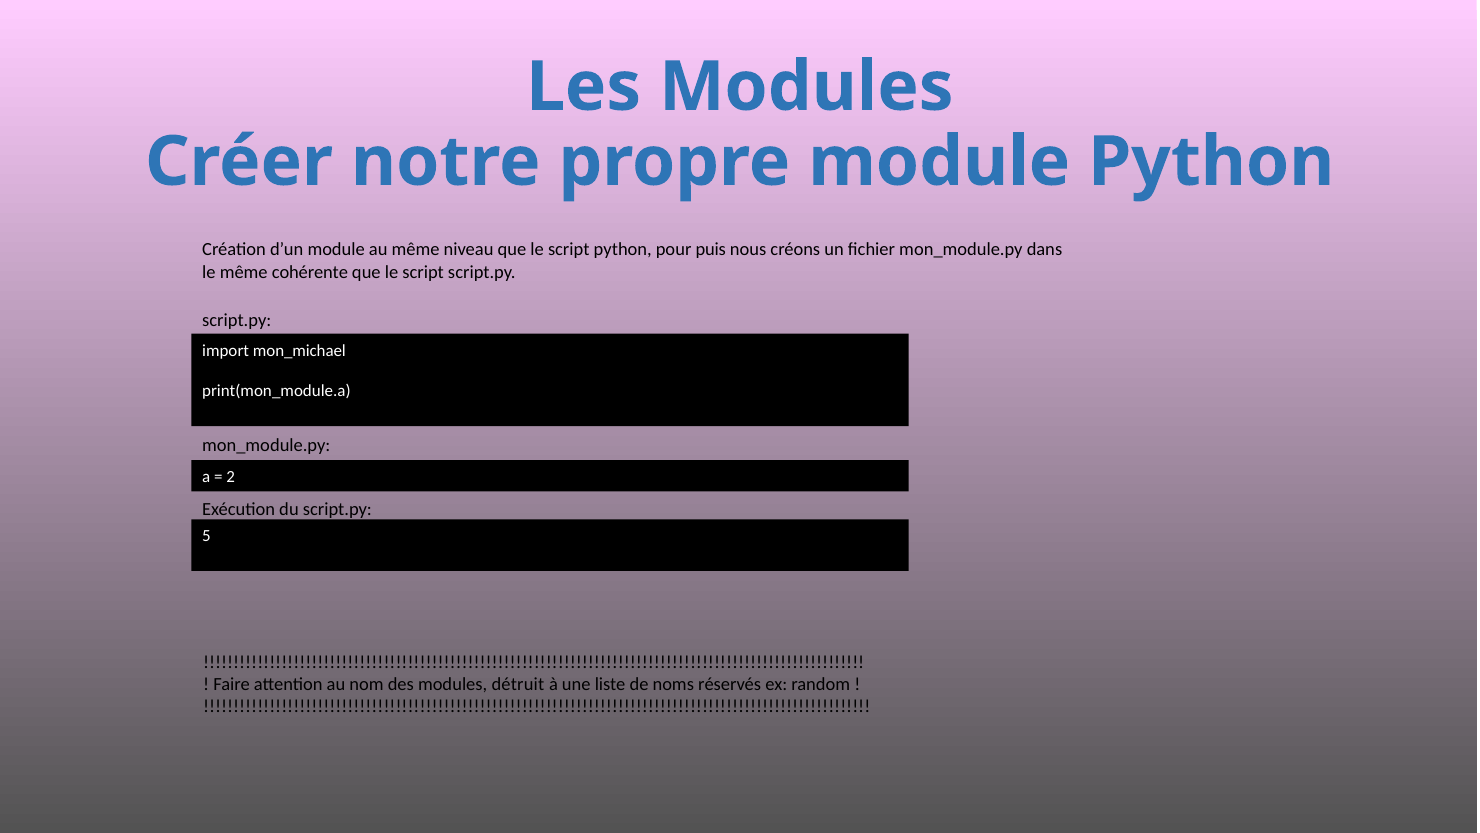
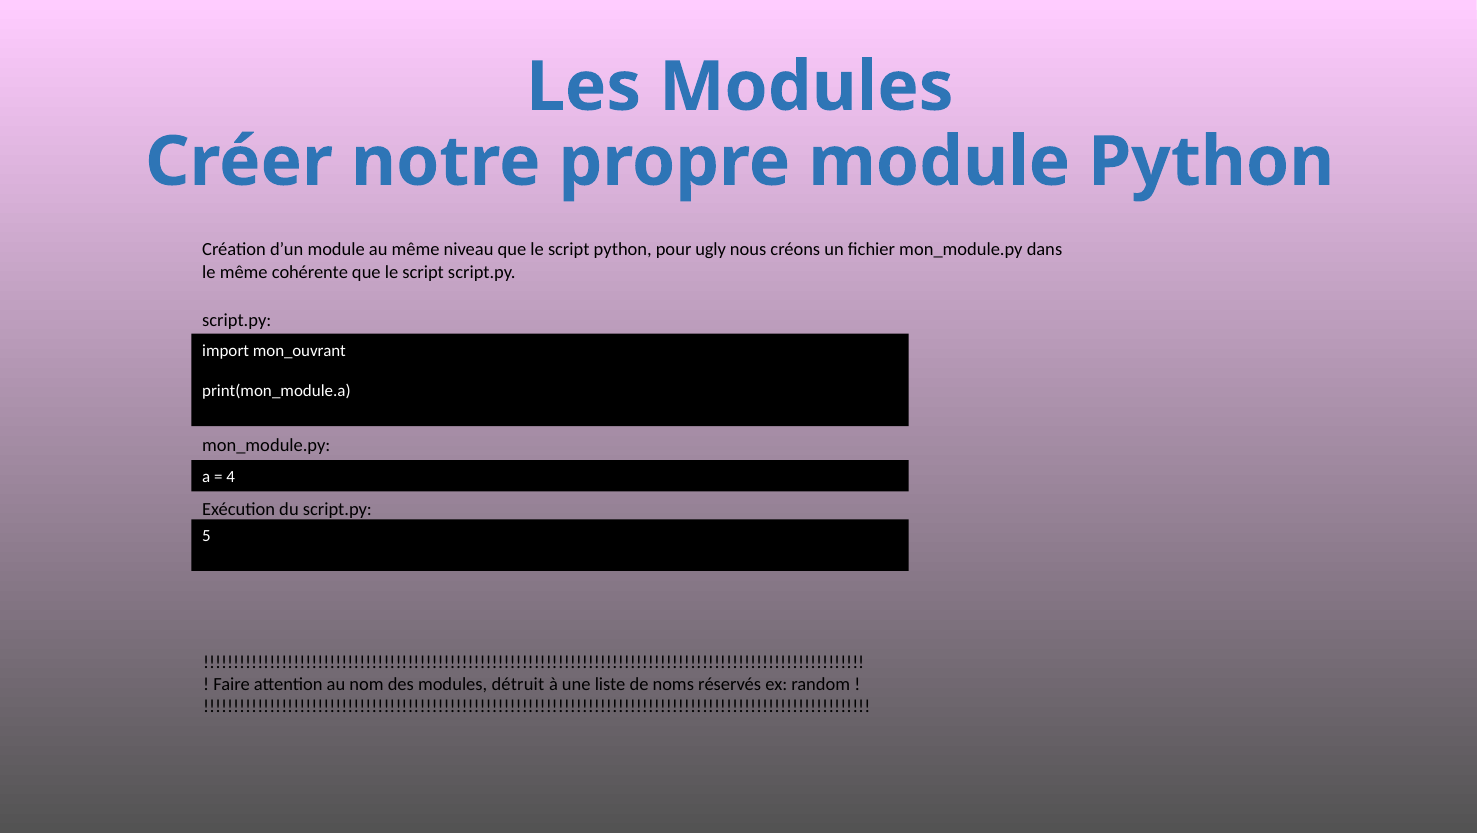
puis: puis -> ugly (711, 250)
mon_michael: mon_michael -> mon_ouvrant (299, 350)
2: 2 -> 4 (231, 477)
